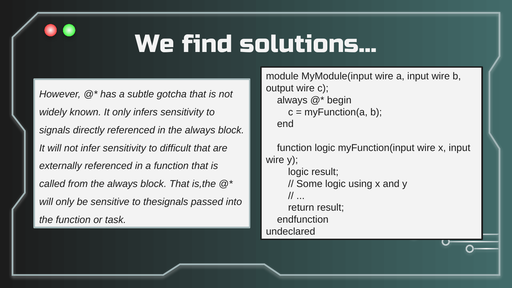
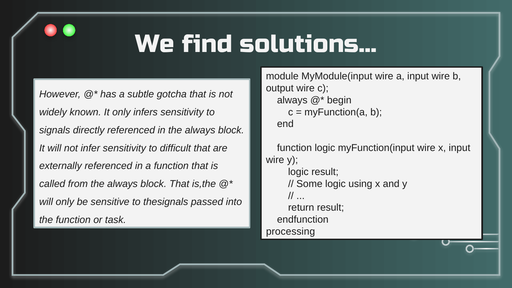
undeclared: undeclared -> processing (291, 232)
